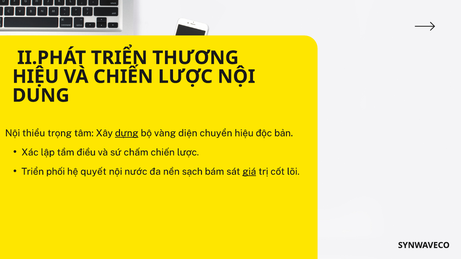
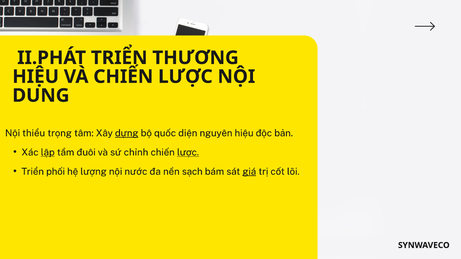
vàng: vàng -> quốc (165, 133)
chuyển: chuyển -> nguyên (216, 133)
lập underline: none -> present (48, 153)
điều: điều -> đuôi (86, 153)
chấm: chấm -> chỉnh (136, 153)
lược underline: none -> present (188, 153)
quyết: quyết -> lượng (94, 172)
